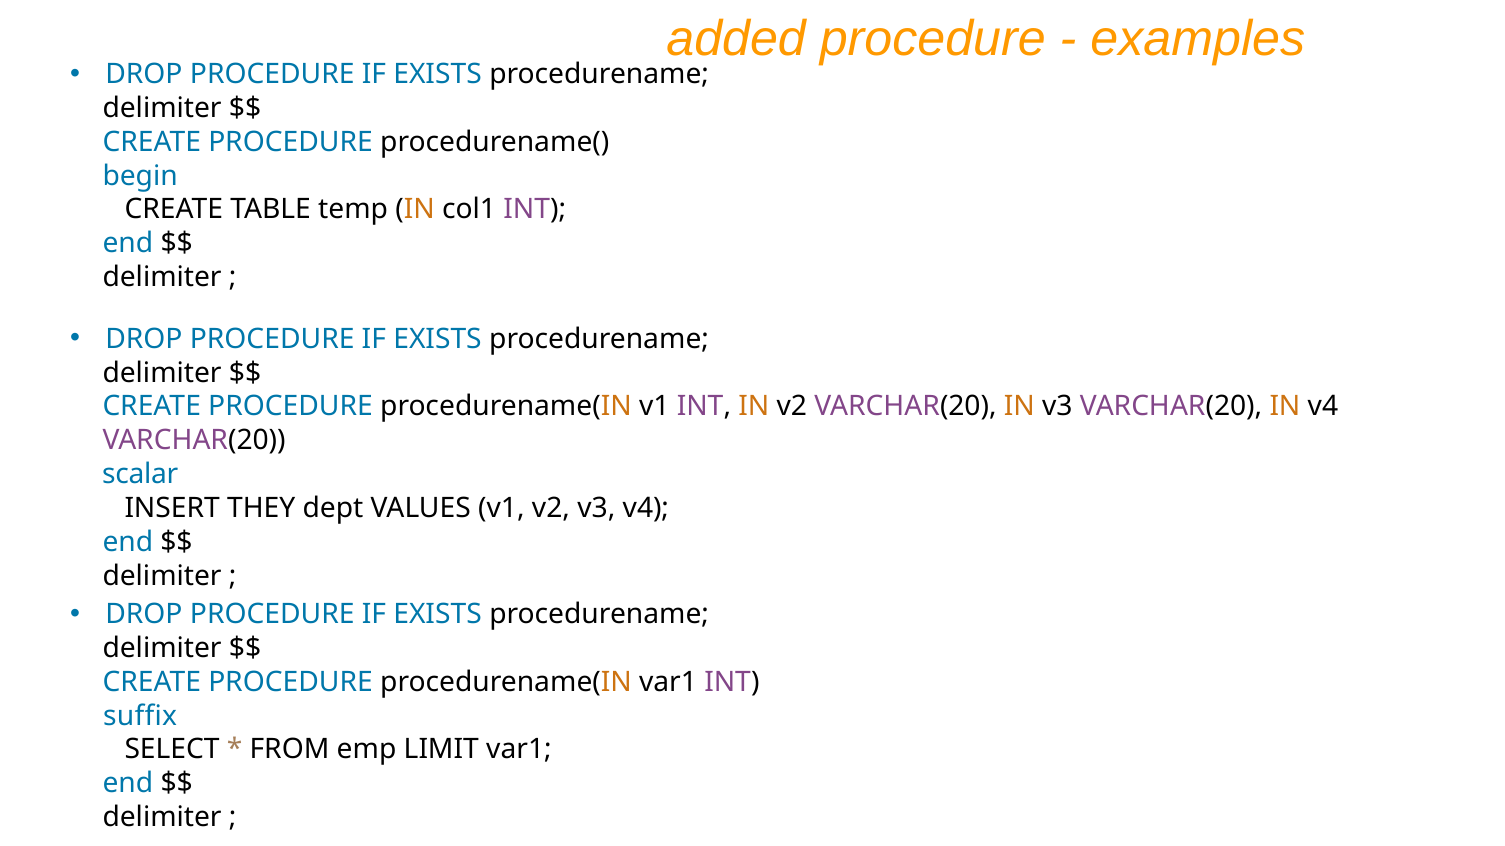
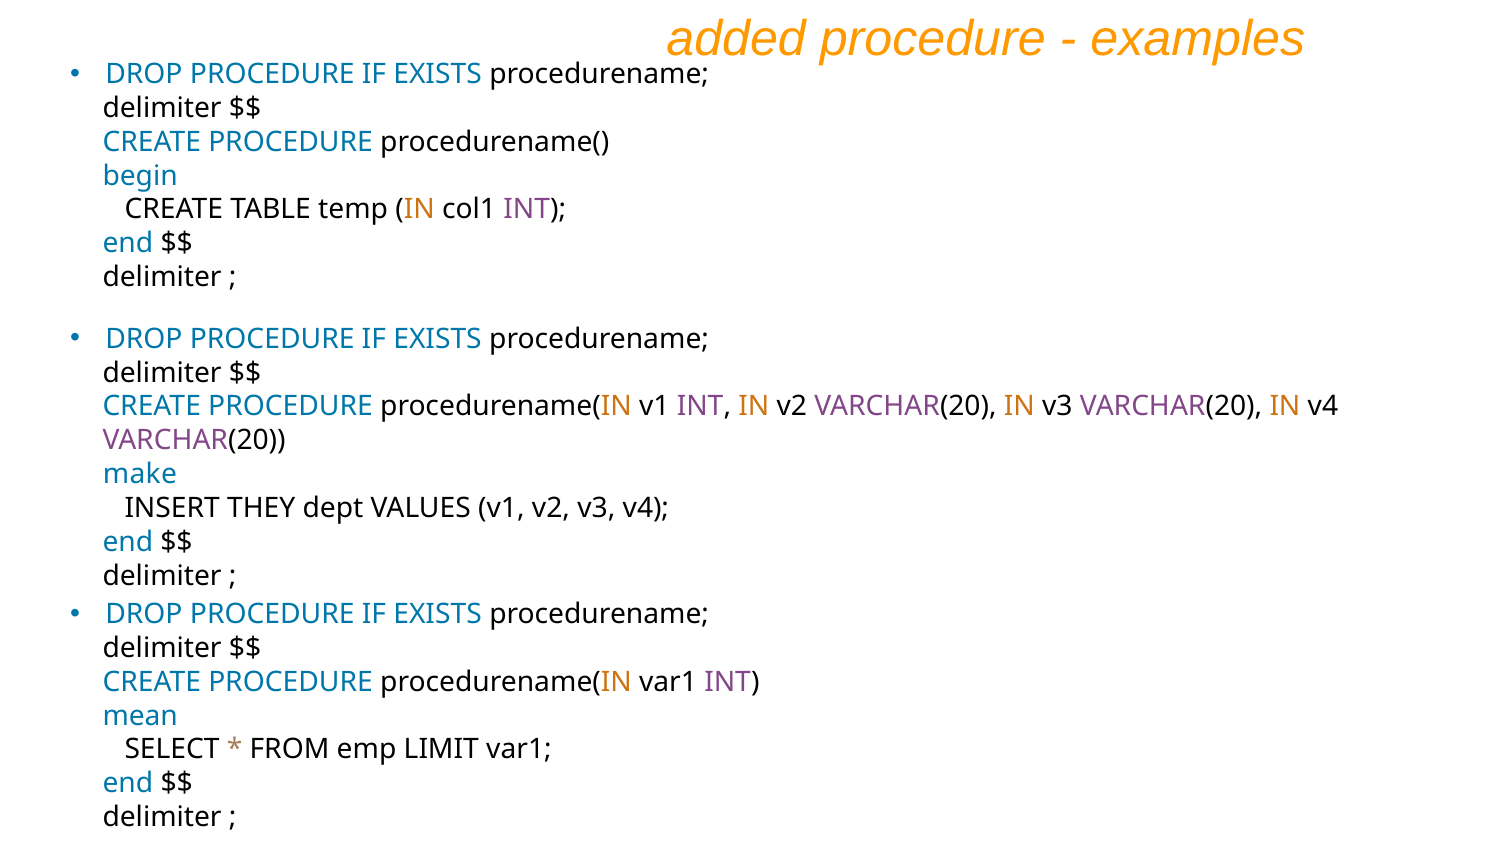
scalar: scalar -> make (140, 475)
suffix: suffix -> mean (140, 716)
